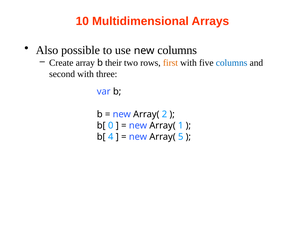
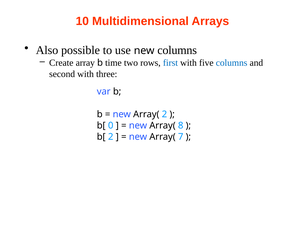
their: their -> time (113, 63)
first colour: orange -> blue (170, 63)
1: 1 -> 8 (181, 125)
b[ 4: 4 -> 2 (111, 137)
5: 5 -> 7 (181, 137)
